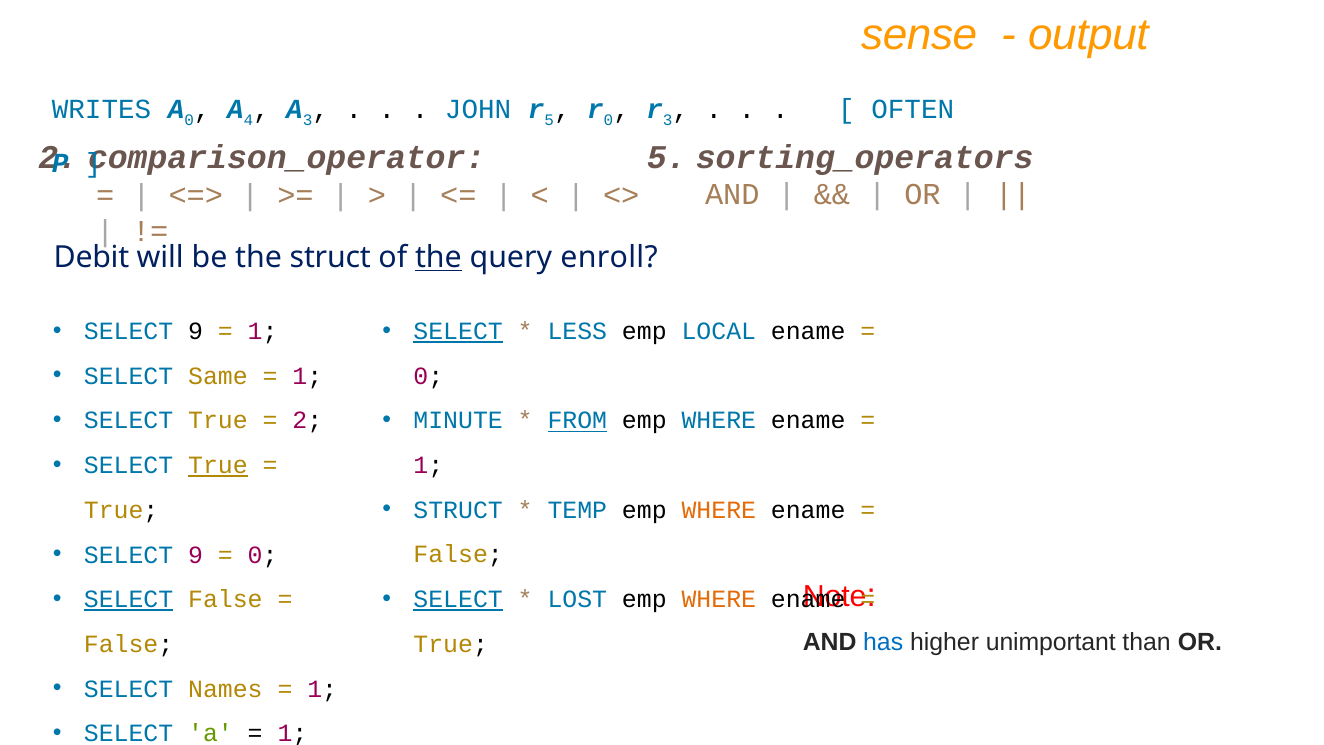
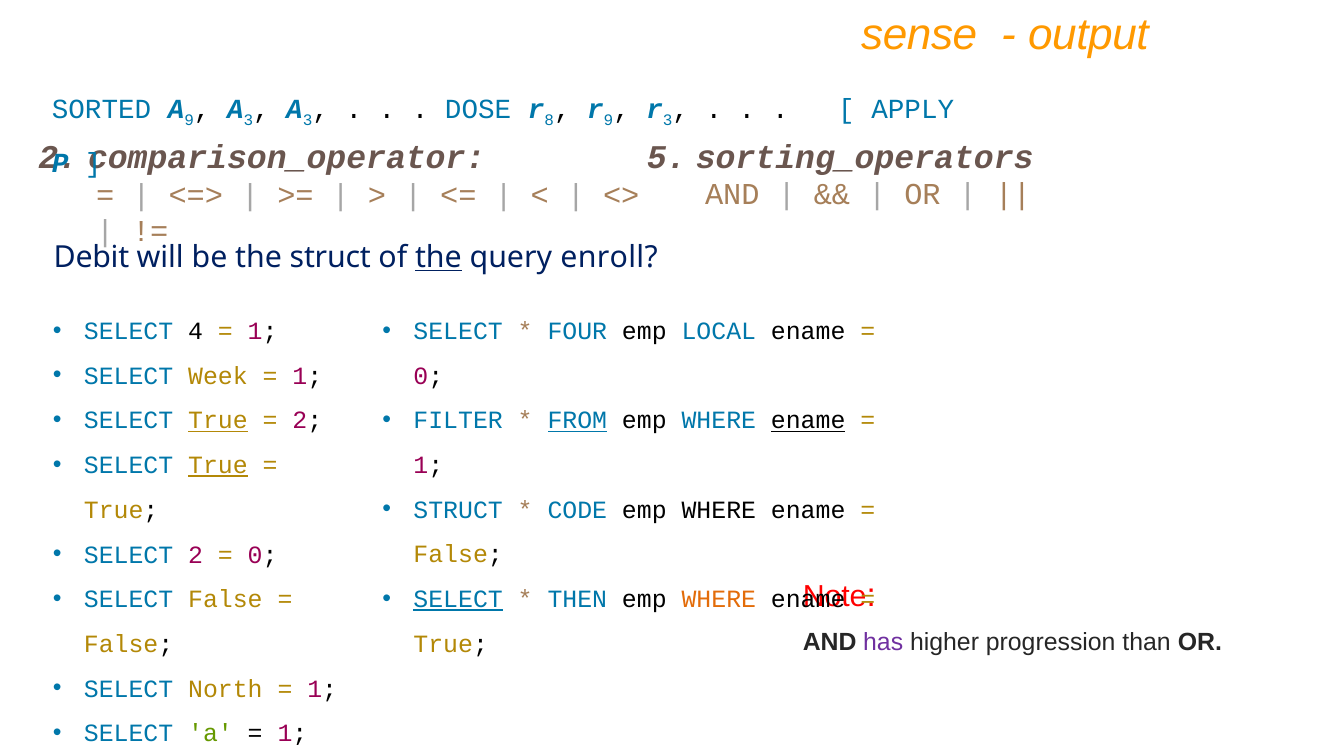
WRITES: WRITES -> SORTED (102, 109)
A 0: 0 -> 9 (189, 120)
4: 4 -> 3 (248, 120)
JOHN: JOHN -> DOSE (478, 109)
5: 5 -> 8 (549, 120)
0: 0 -> 9 (608, 120)
OFTEN: OFTEN -> APPLY (913, 109)
9: 9 -> 4 (196, 331)
SELECT underline: present -> none (458, 331)
LESS: LESS -> FOUR (577, 331)
Same: Same -> Week (218, 376)
True underline: none -> present (218, 421)
MINUTE: MINUTE -> FILTER (458, 421)
ename underline: none -> present (808, 421)
TEMP: TEMP -> CODE (577, 510)
WHERE colour: orange -> black (719, 510)
9: 9 -> 2 (196, 555)
SELECT underline: present -> none (129, 599)
LOST: LOST -> THEN (577, 599)
has colour: blue -> purple (883, 642)
unimportant: unimportant -> progression (1051, 642)
Names: Names -> North (225, 689)
